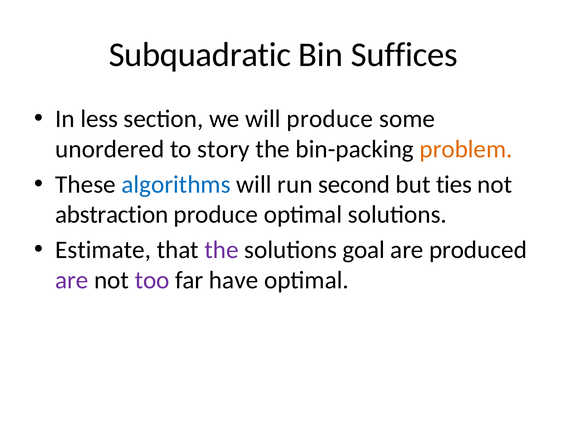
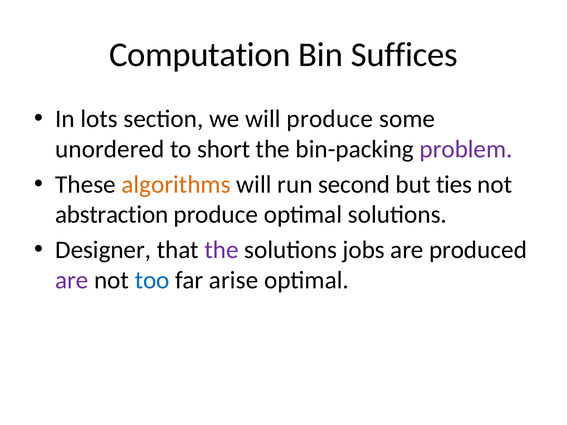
Subquadratic: Subquadratic -> Computation (200, 55)
less: less -> lots (99, 119)
story: story -> short (224, 149)
problem colour: orange -> purple (466, 149)
algorithms colour: blue -> orange (176, 184)
Estimate: Estimate -> Designer (103, 250)
goal: goal -> jobs (364, 250)
too colour: purple -> blue (152, 280)
have: have -> arise (234, 280)
